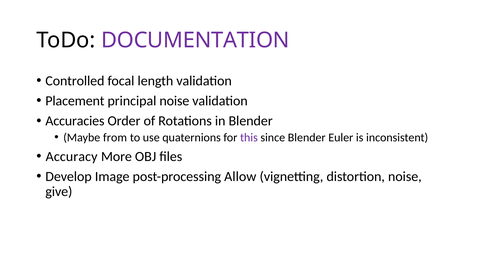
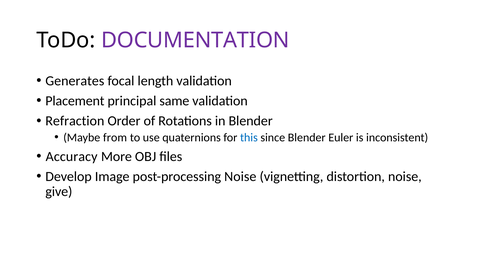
Controlled: Controlled -> Generates (75, 81)
principal noise: noise -> same (174, 101)
Accuracies: Accuracies -> Refraction (75, 121)
this colour: purple -> blue (249, 137)
post-processing Allow: Allow -> Noise (240, 176)
